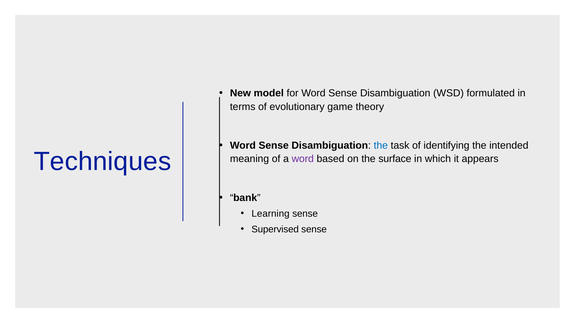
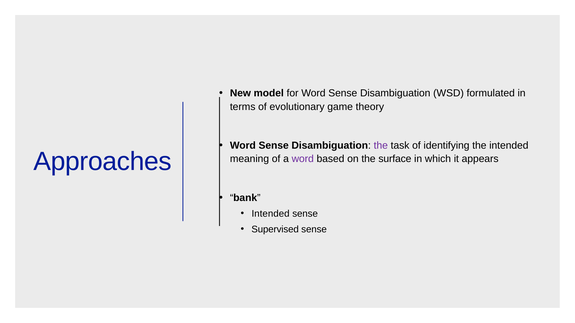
the colour: blue -> purple (381, 146)
Techniques: Techniques -> Approaches (103, 162)
Learning: Learning -> Intended (271, 214)
